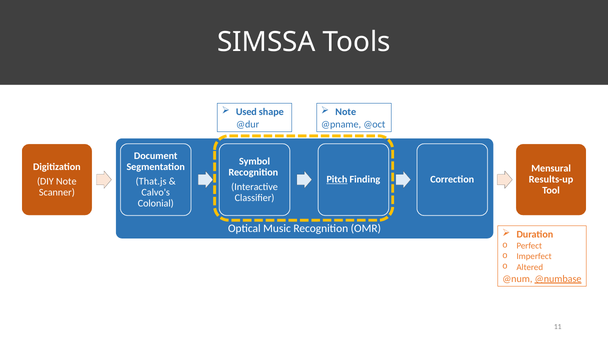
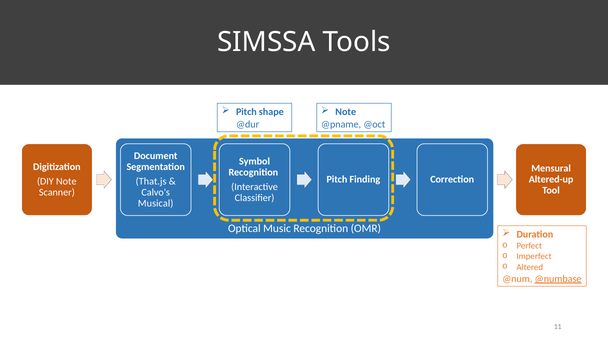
Used: Used -> Pitch (246, 112)
Pitch underline: present -> none (337, 180)
Results-up: Results-up -> Altered-up (551, 180)
Colonial: Colonial -> Musical (156, 203)
